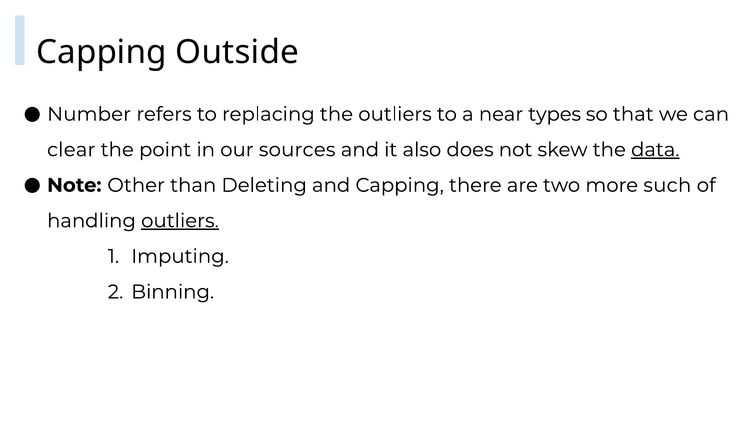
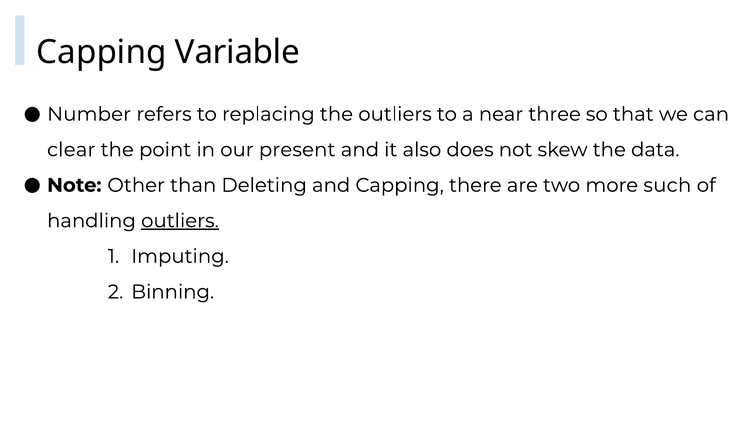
Outside: Outside -> Variable (237, 52)
types: types -> three (555, 114)
sources: sources -> present (297, 150)
data underline: present -> none (655, 150)
